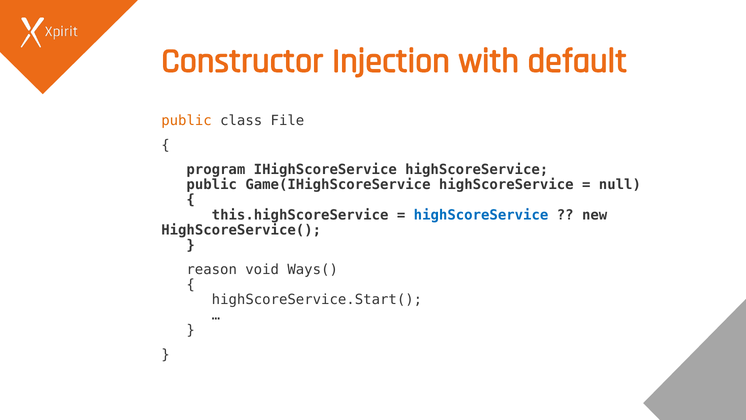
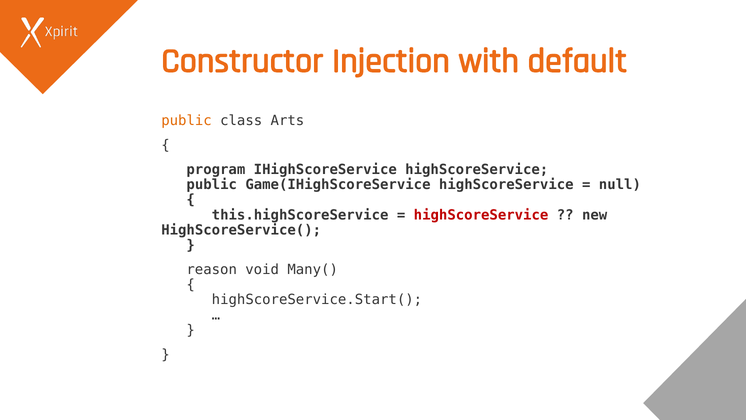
File: File -> Arts (287, 120)
highScoreService colour: blue -> red (481, 215)
Ways(: Ways( -> Many( (313, 269)
